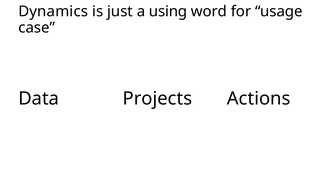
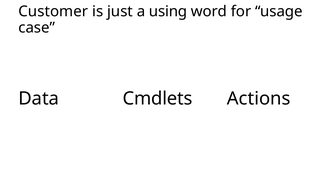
Dynamics: Dynamics -> Customer (53, 12)
Projects: Projects -> Cmdlets (157, 99)
